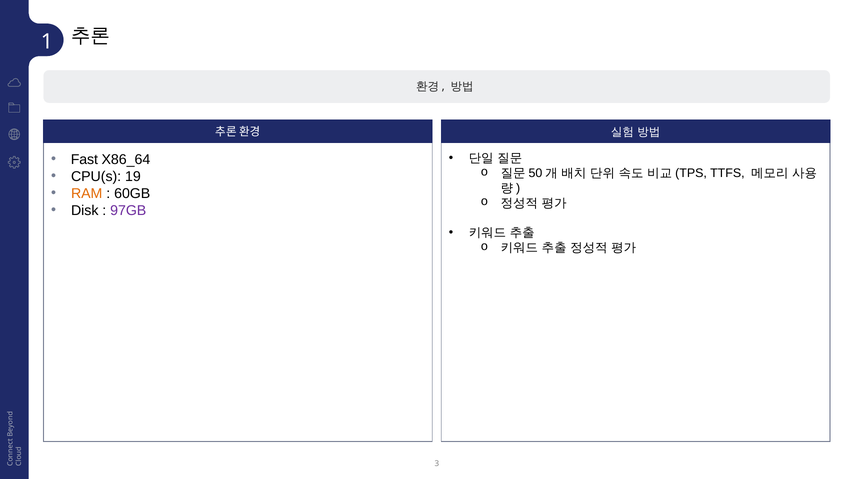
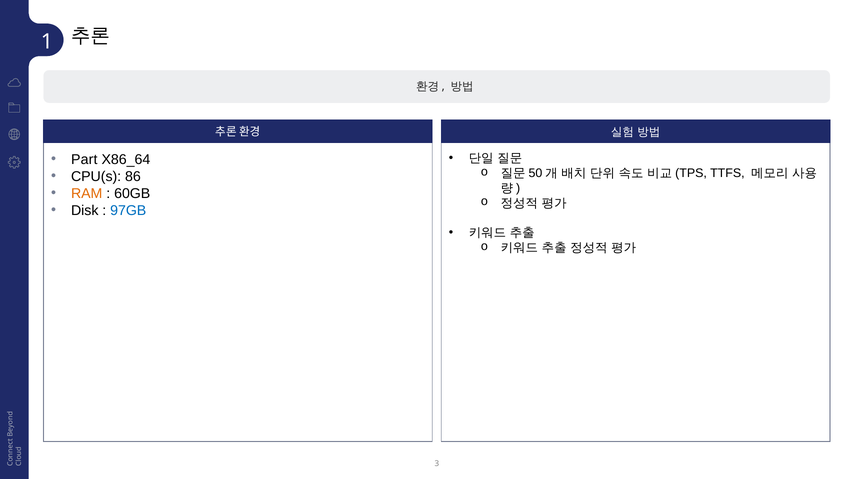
Fast: Fast -> Part (84, 159)
19: 19 -> 86 (133, 176)
97GB colour: purple -> blue (128, 210)
